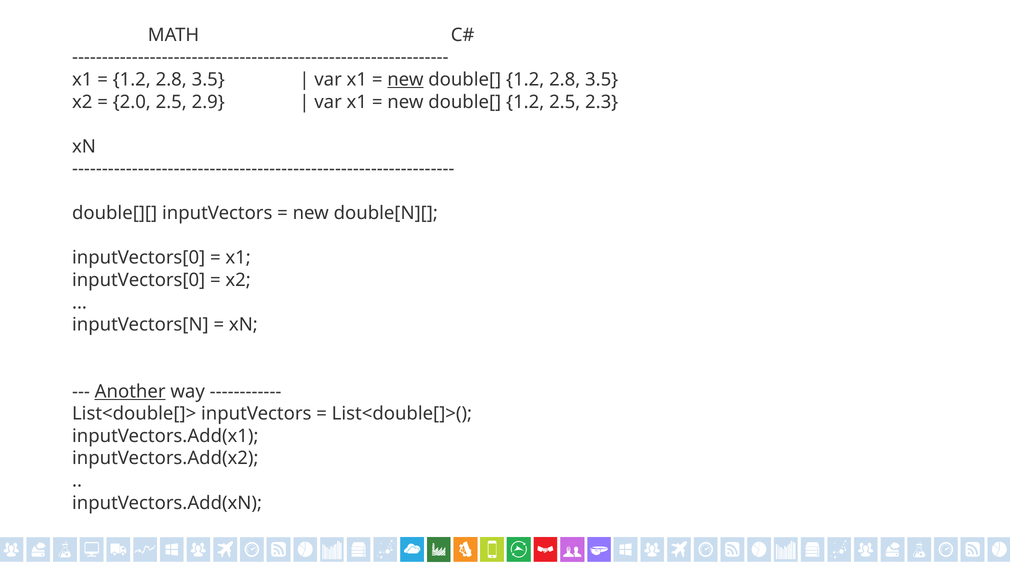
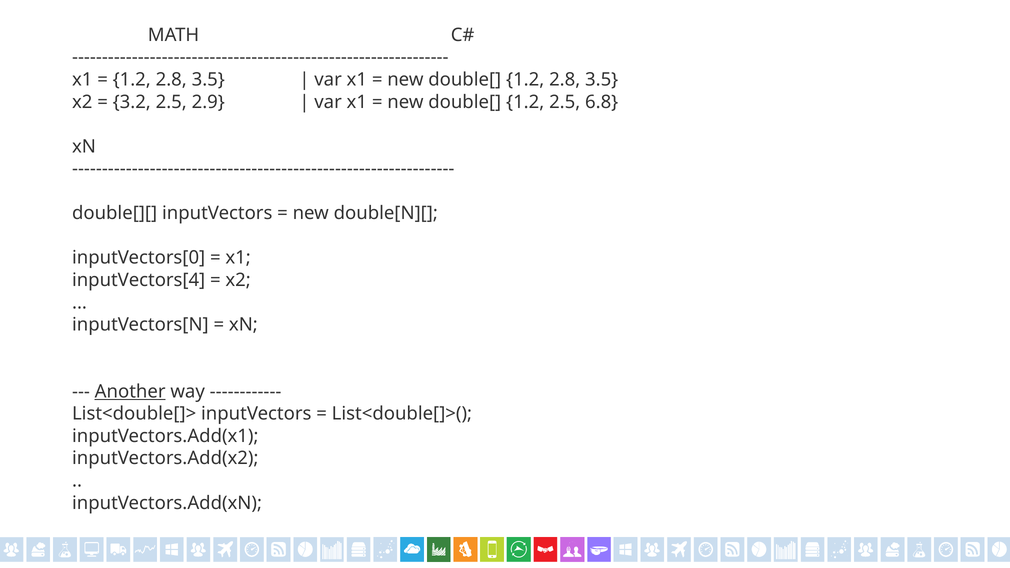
new underline: present -> none (405, 80)
2.0: 2.0 -> 3.2 (132, 102)
2.3: 2.3 -> 6.8 (602, 102)
inputVectors[0: inputVectors[0 -> inputVectors[4 (139, 280)
